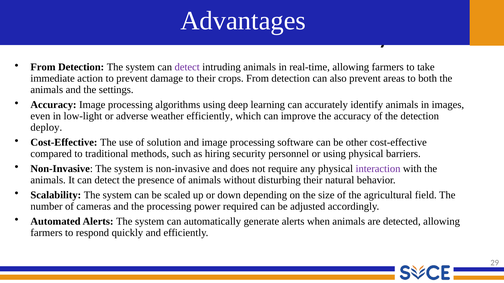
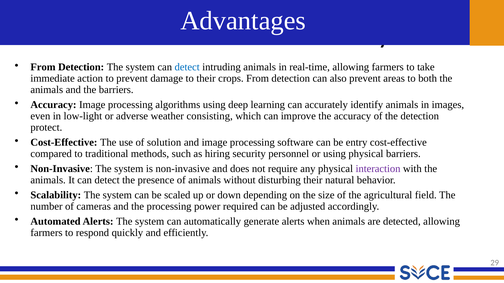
detect colour: purple -> blue (187, 67)
the settings: settings -> barriers (116, 90)
weather efficiently: efficiently -> consisting (210, 116)
deploy: deploy -> protect (46, 128)
other: other -> entry (357, 143)
